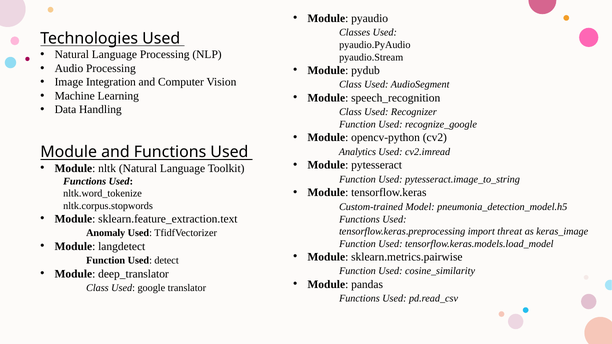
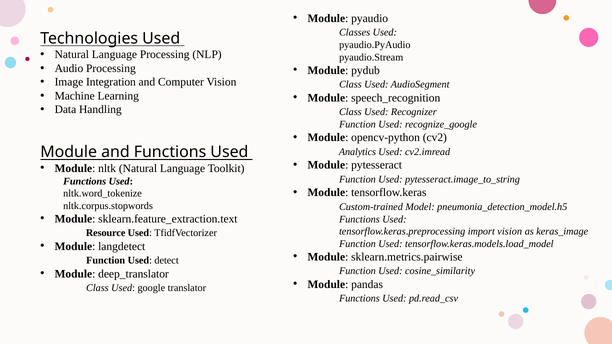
import threat: threat -> vision (510, 232)
Anomaly: Anomaly -> Resource (106, 233)
